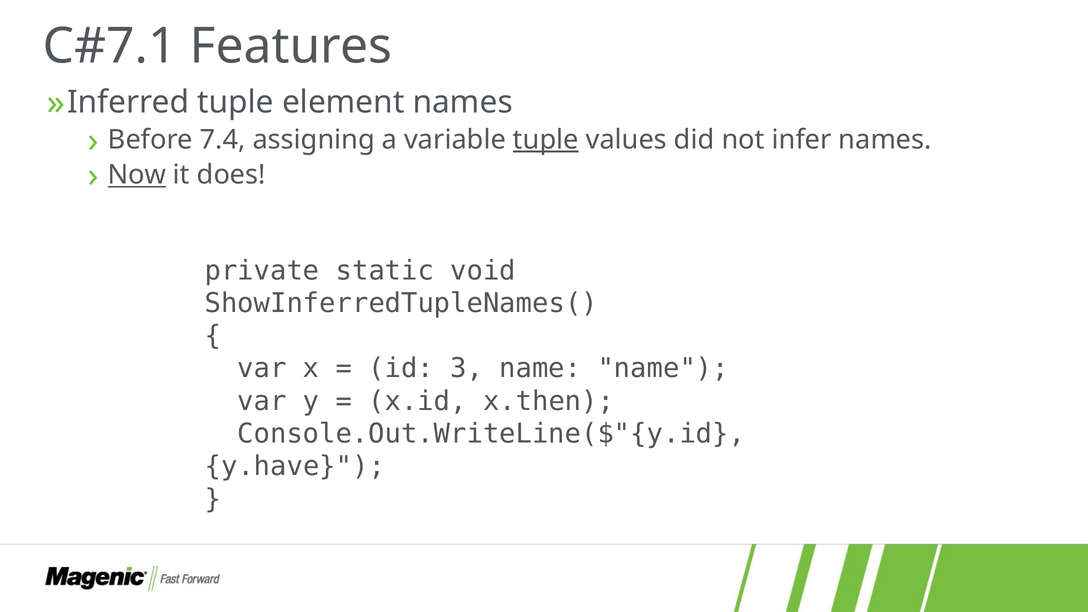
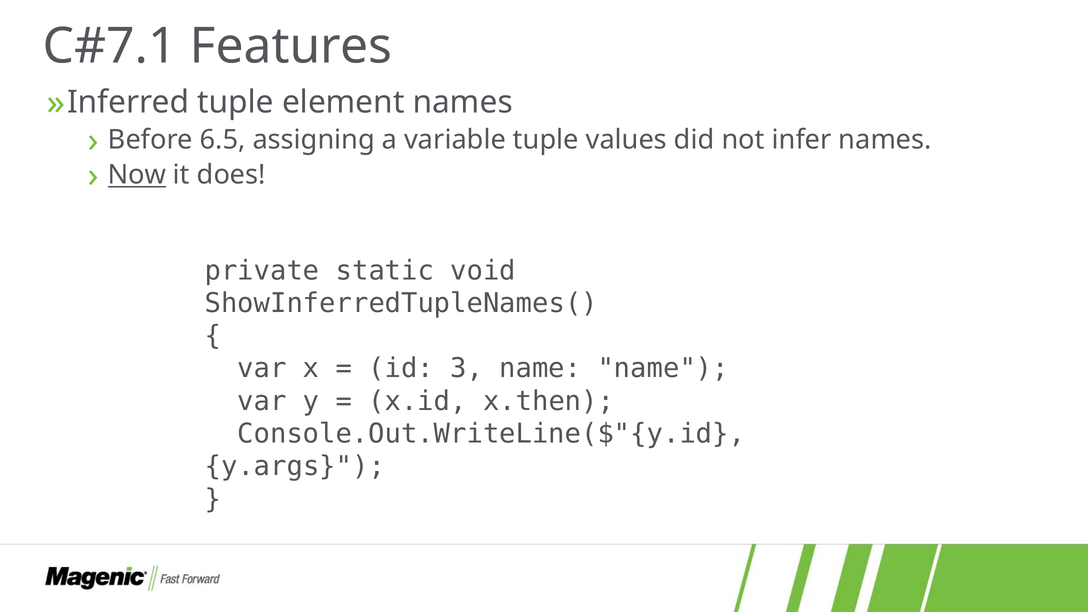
7.4: 7.4 -> 6.5 (223, 140)
tuple underline: present -> none (546, 140)
y.have: y.have -> y.args (295, 466)
